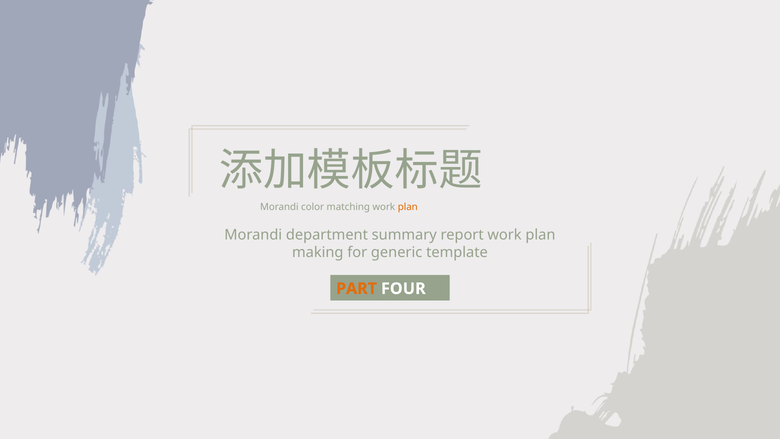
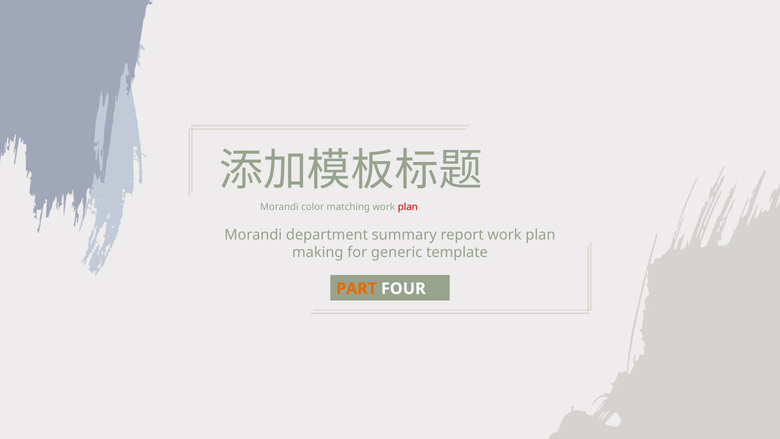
plan colour: orange -> red (408, 207)
